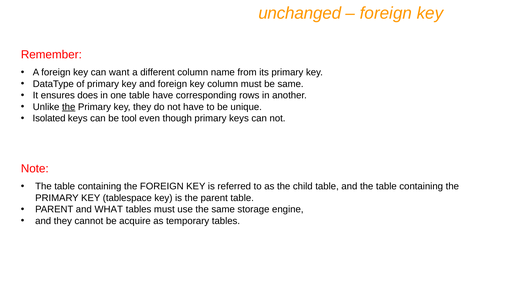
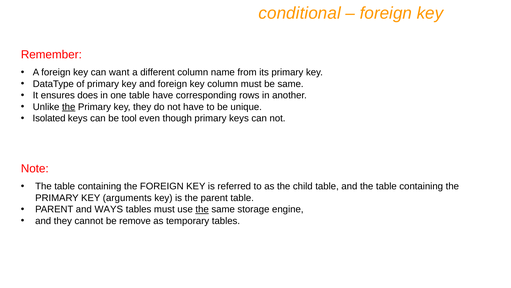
unchanged: unchanged -> conditional (300, 13)
tablespace: tablespace -> arguments (127, 198)
WHAT: WHAT -> WAYS (109, 209)
the underline: none -> present (202, 209)
acquire: acquire -> remove (135, 221)
